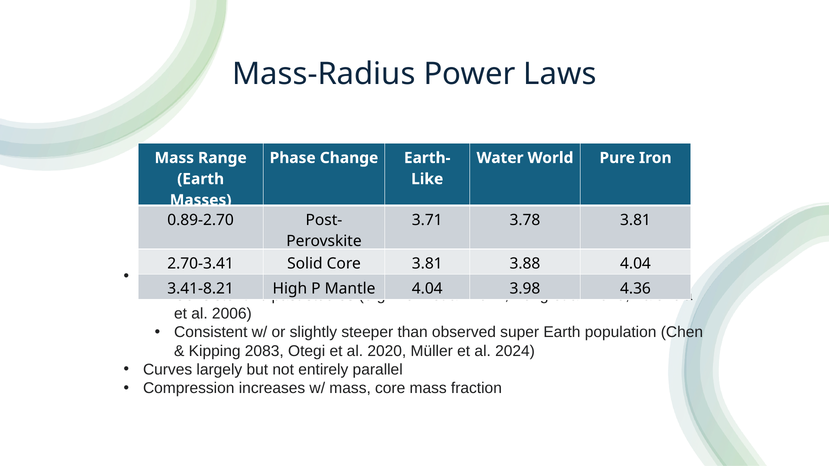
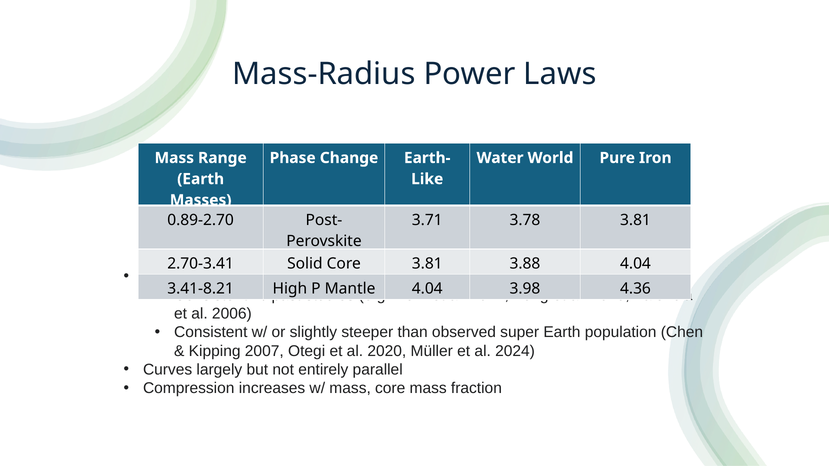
2083: 2083 -> 2007 (264, 351)
